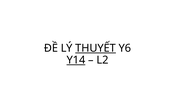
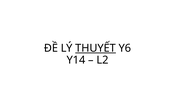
Y14 underline: present -> none (76, 60)
